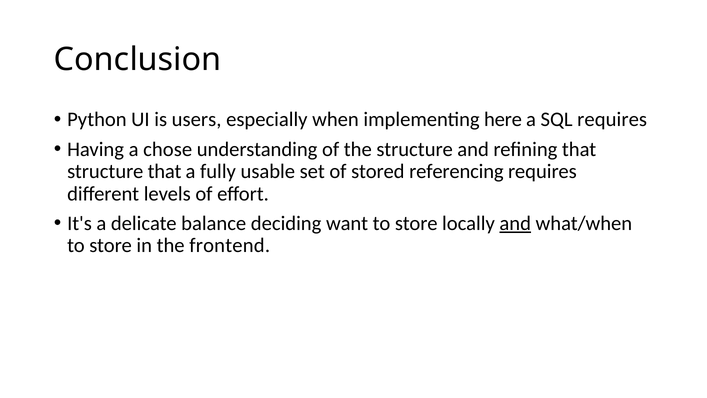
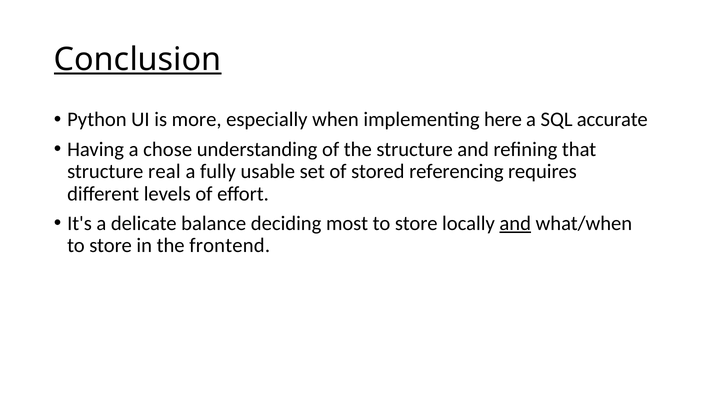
Conclusion underline: none -> present (138, 59)
users: users -> more (197, 119)
SQL requires: requires -> accurate (612, 119)
structure that: that -> real (164, 171)
want: want -> most (347, 223)
